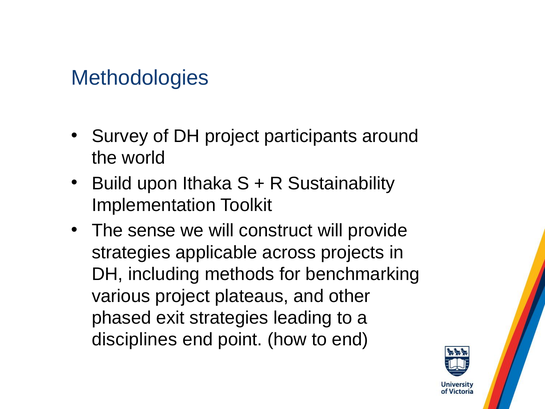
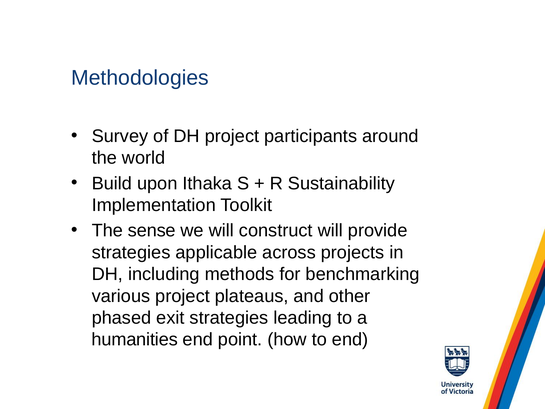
disciplines: disciplines -> humanities (135, 339)
